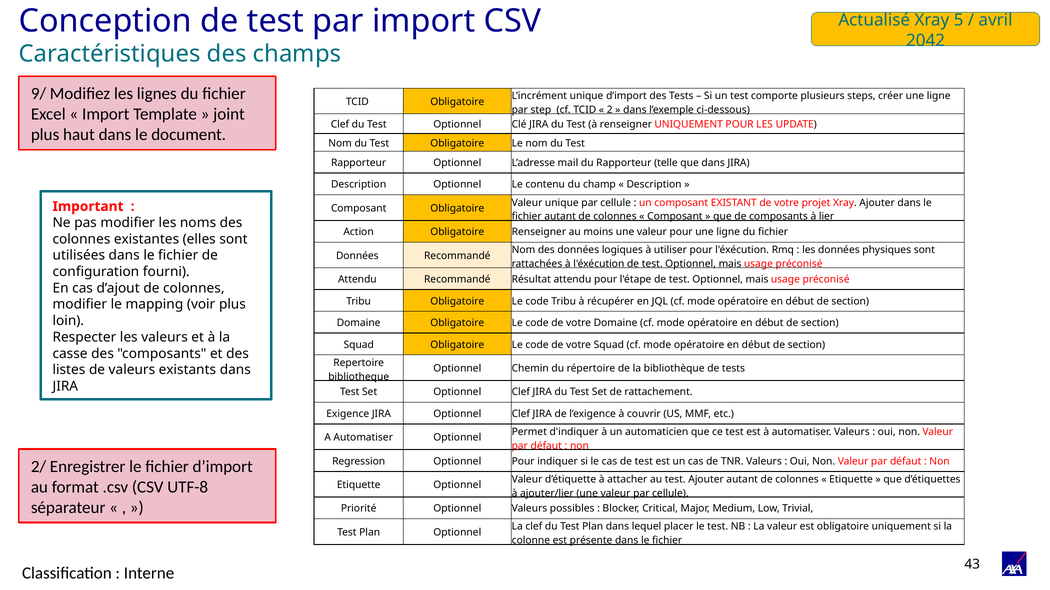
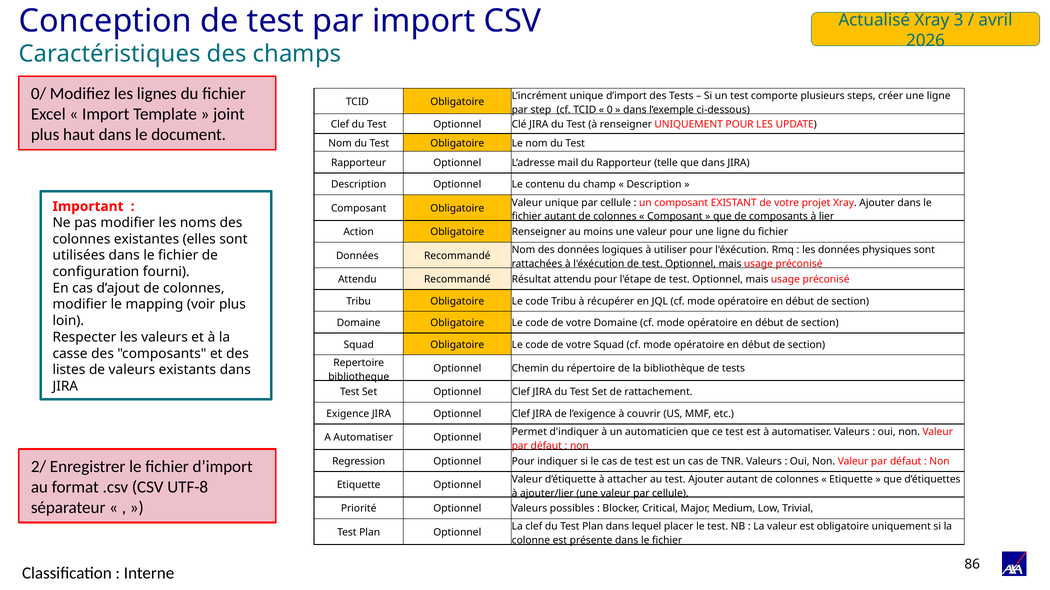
5: 5 -> 3 (959, 20)
2042: 2042 -> 2026 (926, 41)
9/: 9/ -> 0/ (39, 94)
2: 2 -> 0 (610, 110)
43: 43 -> 86 (972, 564)
